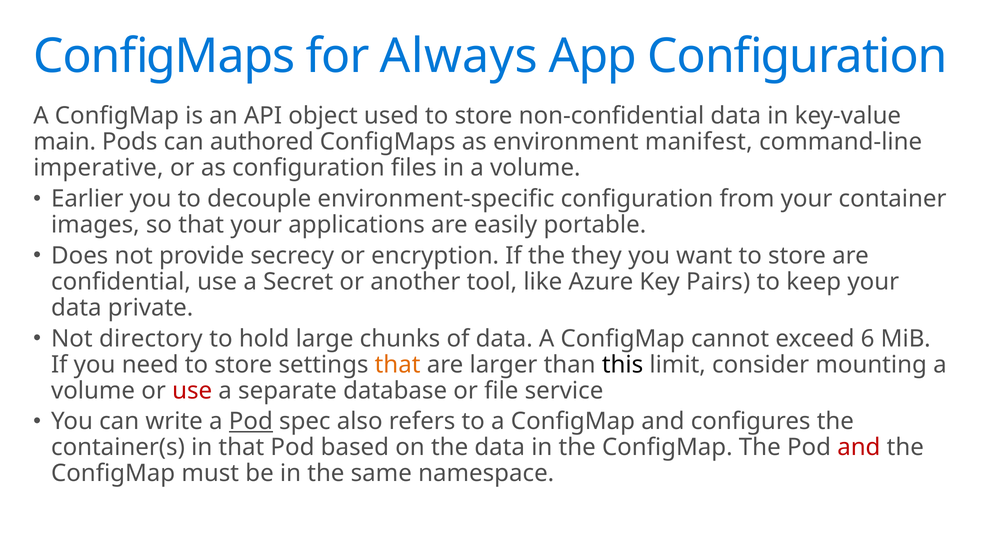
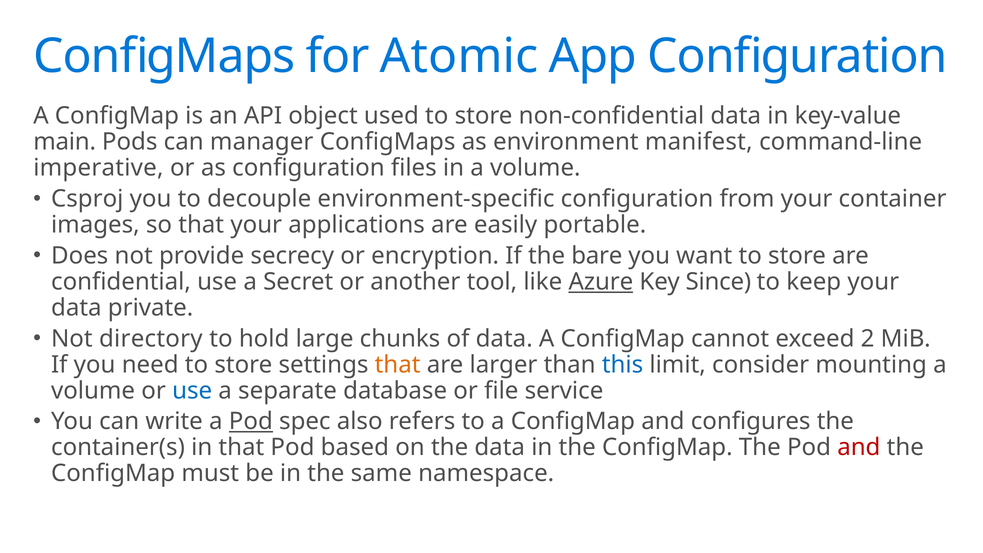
Always: Always -> Atomic (459, 56)
authored: authored -> manager (262, 142)
Earlier: Earlier -> Csproj (87, 199)
they: they -> bare (597, 256)
Azure underline: none -> present (601, 282)
Pairs: Pairs -> Since (718, 282)
6: 6 -> 2 (868, 338)
this colour: black -> blue (623, 364)
use colour: red -> blue (192, 390)
